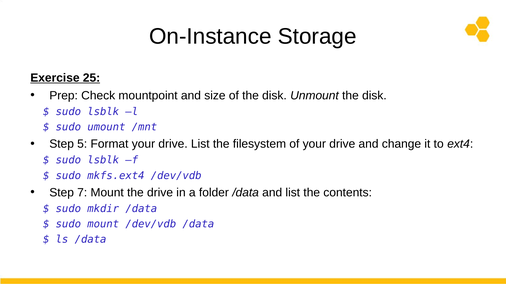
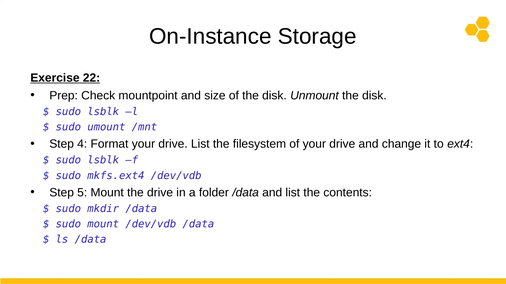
25: 25 -> 22 (92, 78)
5: 5 -> 4 (82, 144)
7: 7 -> 5 (82, 193)
